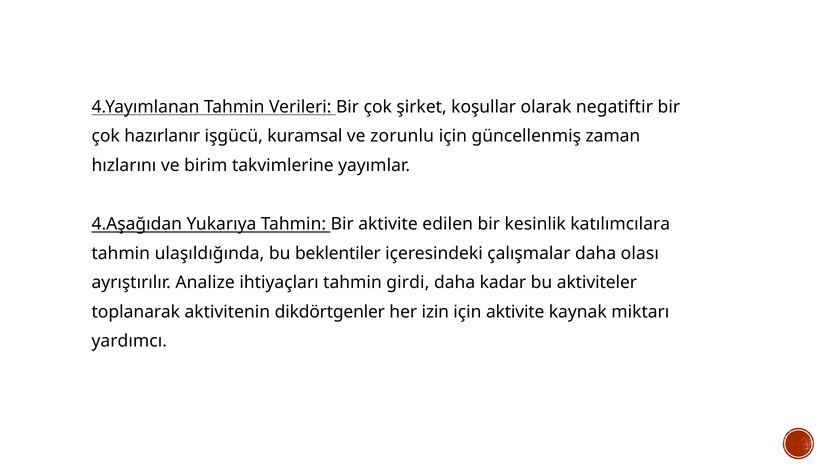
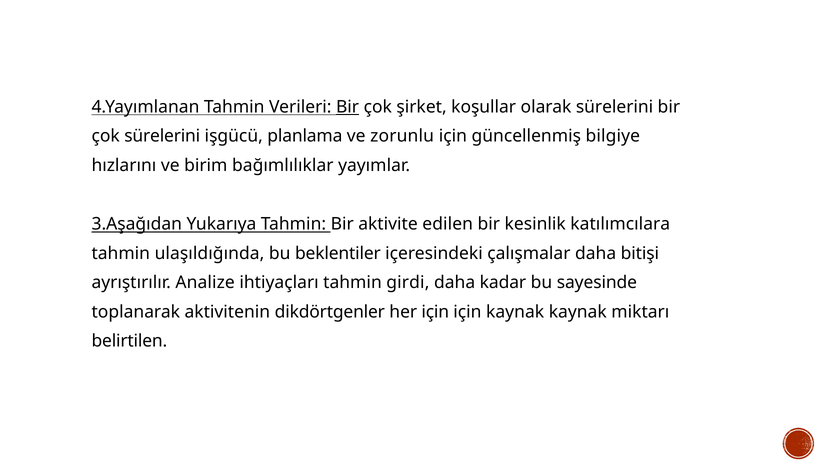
Bir underline: none -> present (348, 107)
olarak negatiftir: negatiftir -> sürelerini (615, 107)
çok hazırlanır: hazırlanır -> sürelerini (162, 136)
kuramsal: kuramsal -> planlama (305, 136)
zaman: zaman -> bilgiye (613, 136)
takvimlerine: takvimlerine -> bağımlılıklar (283, 165)
4.Aşağıdan: 4.Aşağıdan -> 3.Aşağıdan (137, 224)
olası: olası -> bitişi (640, 253)
aktiviteler: aktiviteler -> sayesinde (597, 283)
her izin: izin -> için (435, 312)
için aktivite: aktivite -> kaynak (515, 312)
yardımcı: yardımcı -> belirtilen (129, 341)
